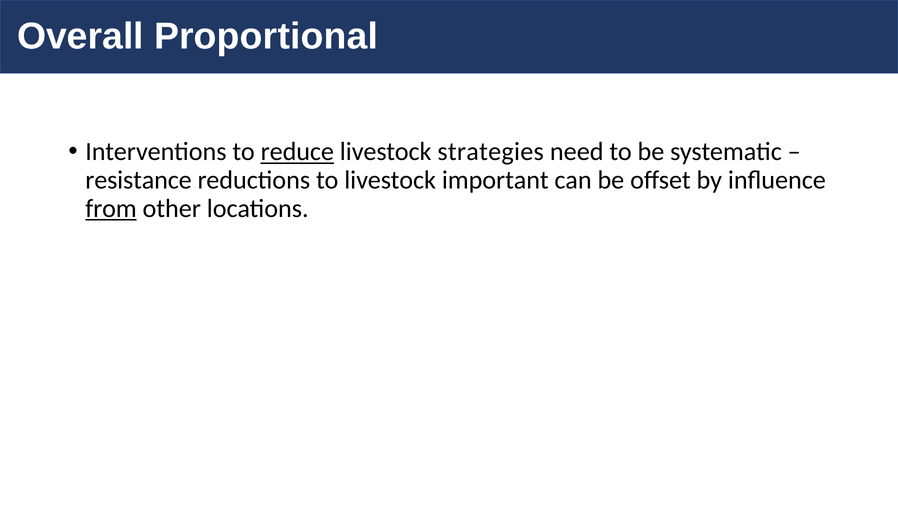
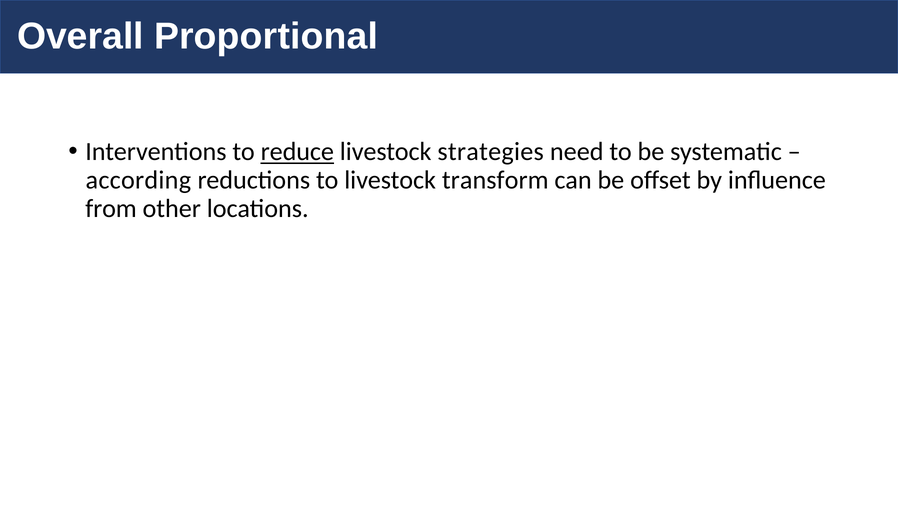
resistance: resistance -> according (138, 180)
important: important -> transform (495, 180)
from underline: present -> none (111, 208)
